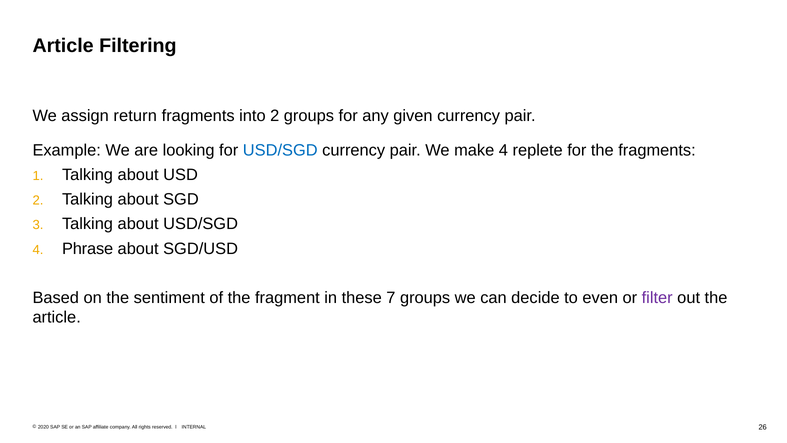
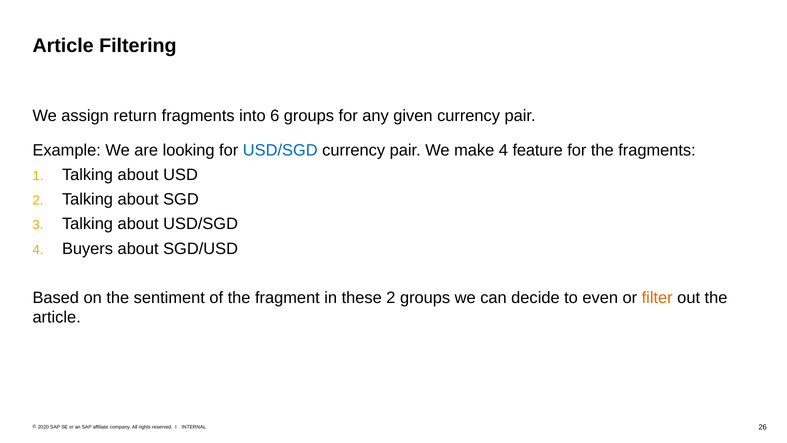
into 2: 2 -> 6 (275, 116)
replete: replete -> feature (538, 150)
Phrase: Phrase -> Buyers (88, 248)
these 7: 7 -> 2 (391, 298)
filter colour: purple -> orange (657, 298)
